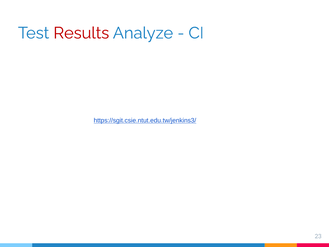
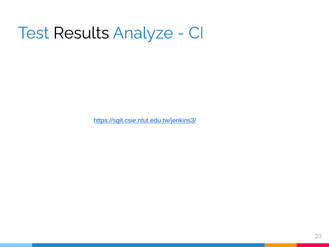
Results colour: red -> black (81, 33)
